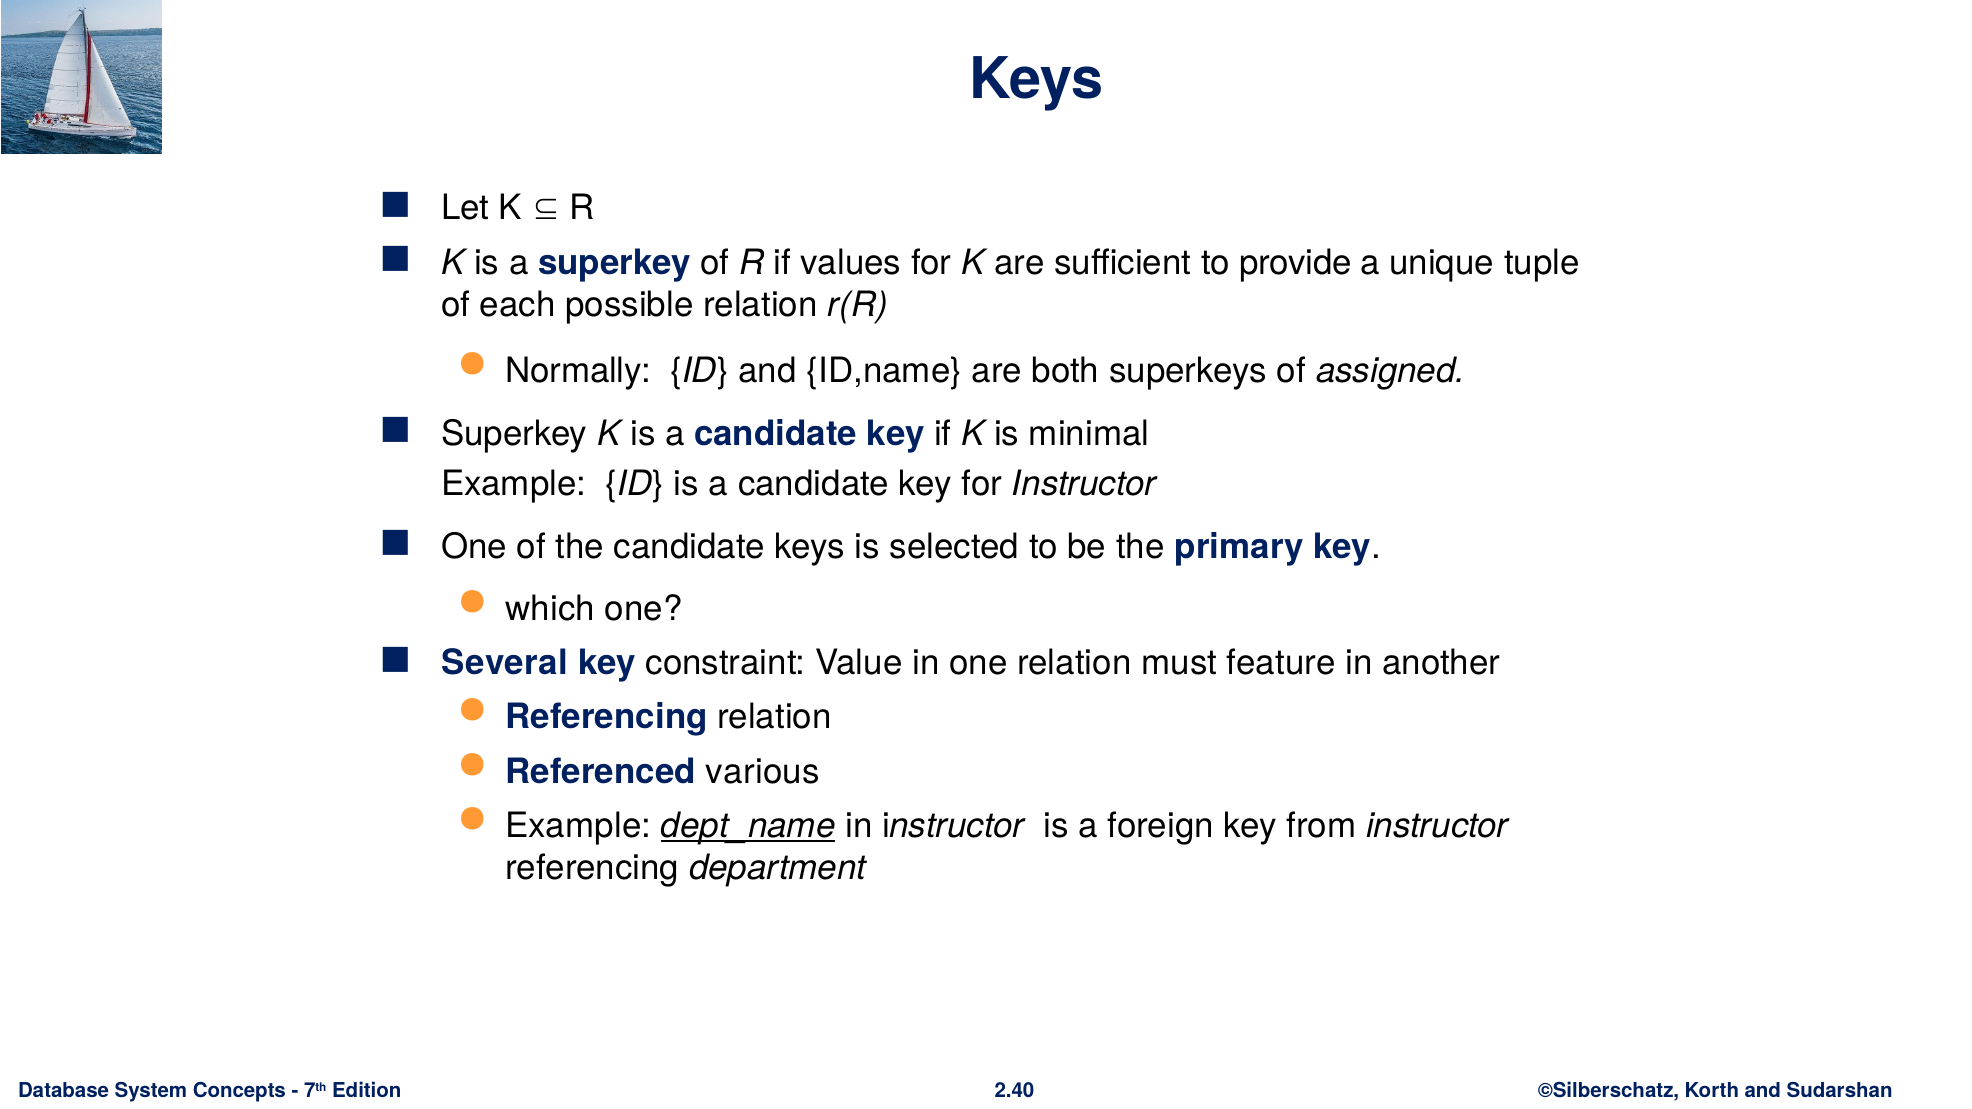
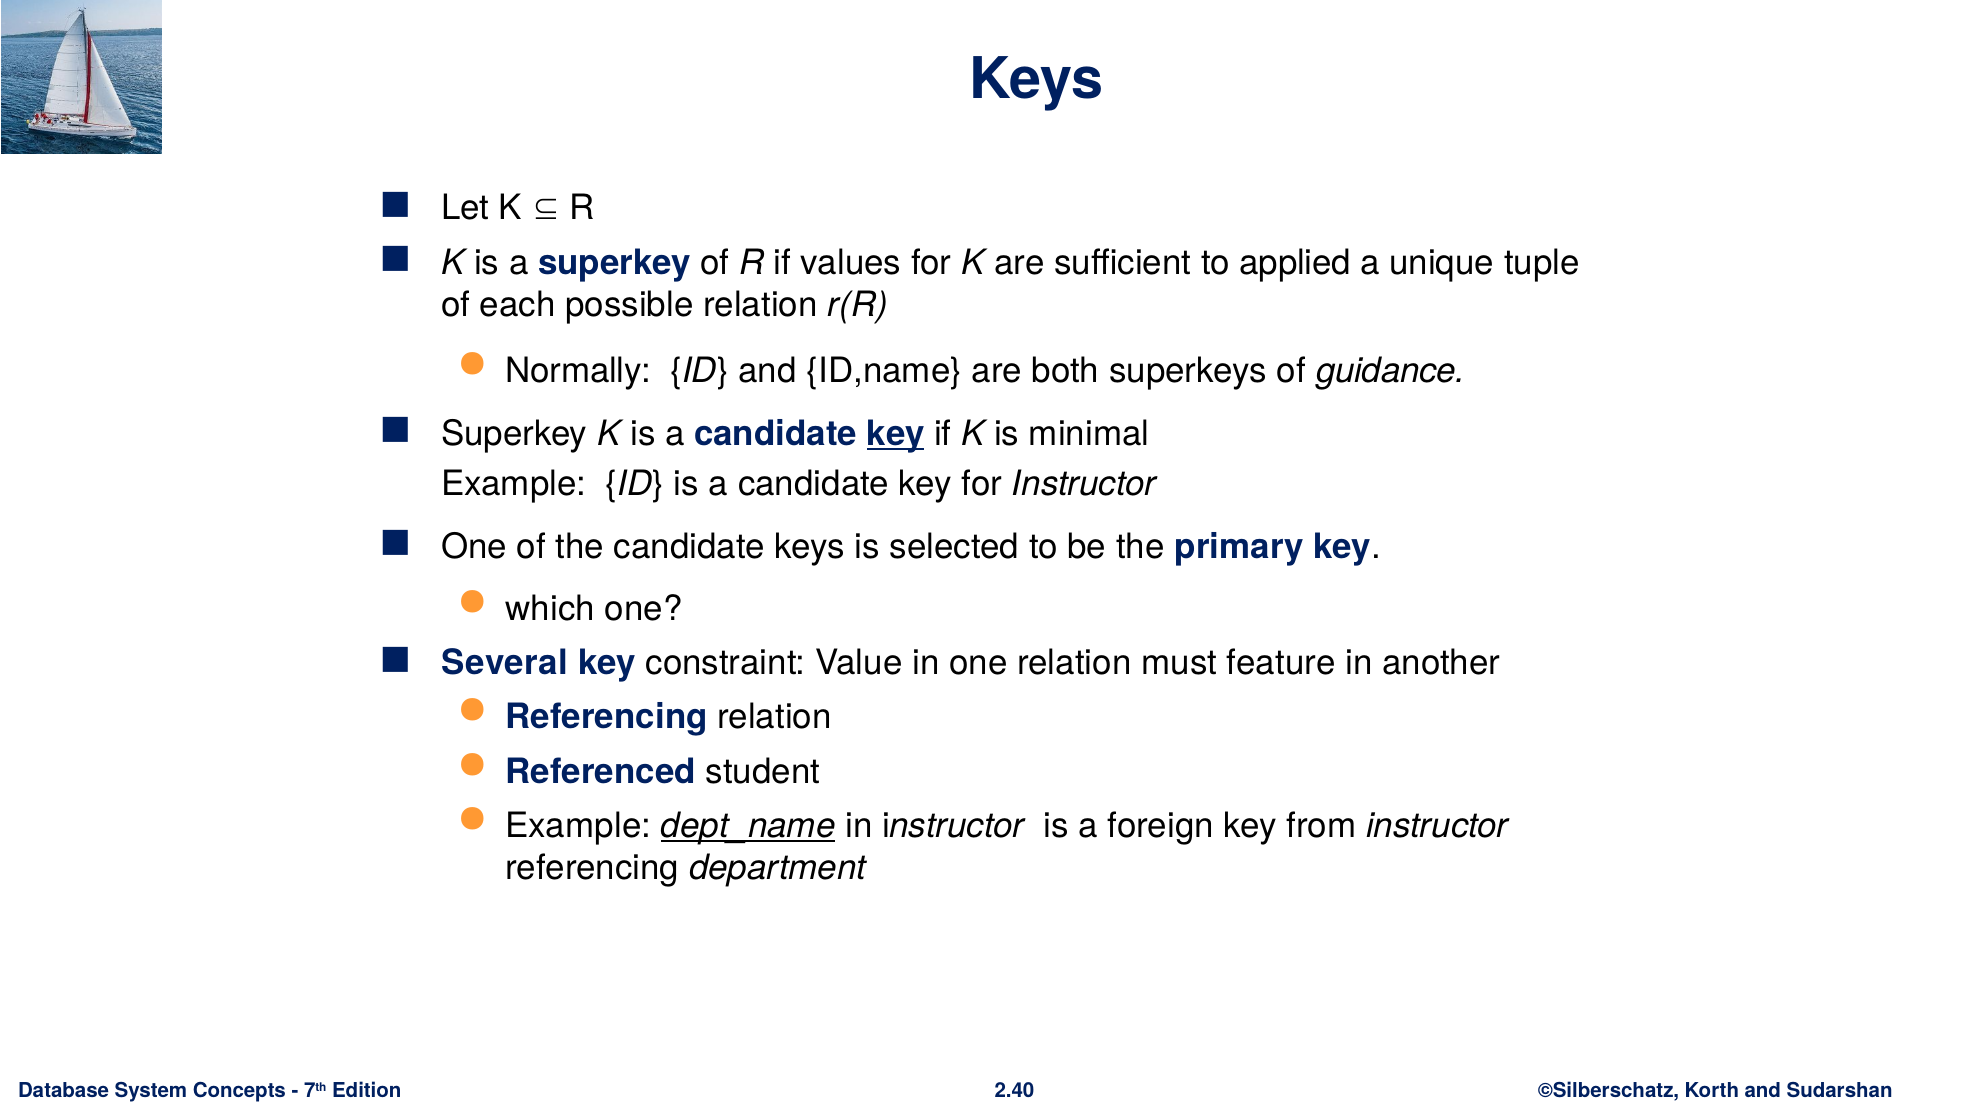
provide: provide -> applied (1295, 263)
assigned: assigned -> guidance (1391, 371)
key underline: none -> present (896, 434)
various: various -> student (763, 772)
